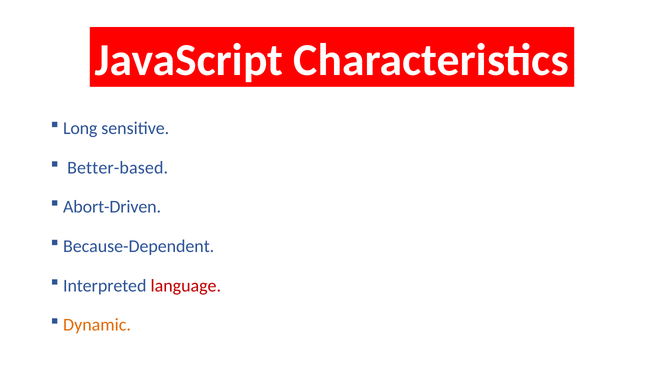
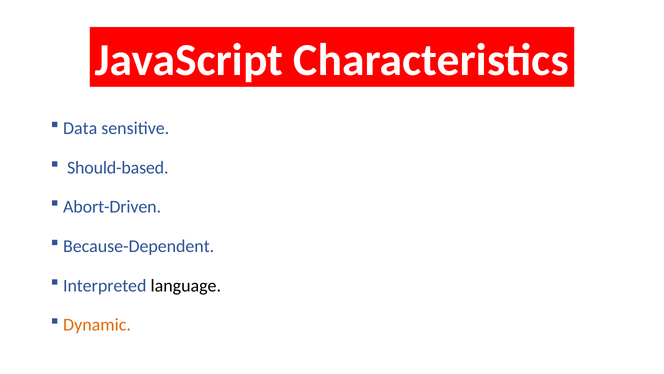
Long: Long -> Data (80, 128)
Better-based: Better-based -> Should-based (118, 167)
language colour: red -> black (186, 285)
